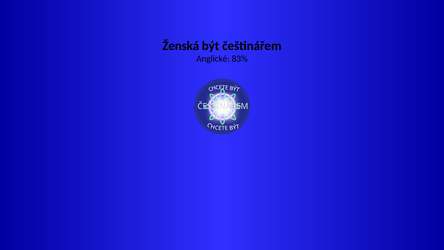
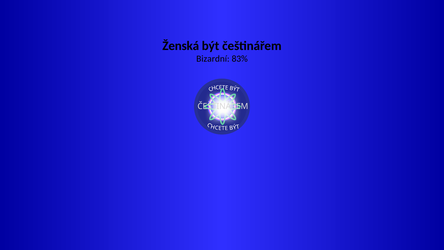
Anglické: Anglické -> Bizardní (213, 59)
